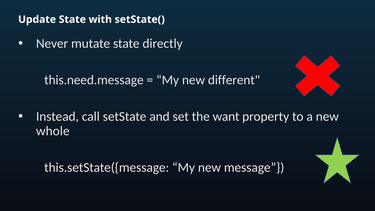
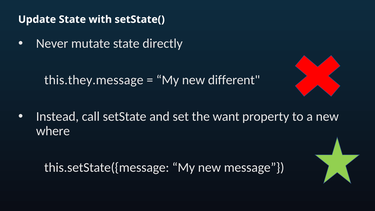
this.need.message: this.need.message -> this.they.message (94, 80)
whole: whole -> where (53, 131)
